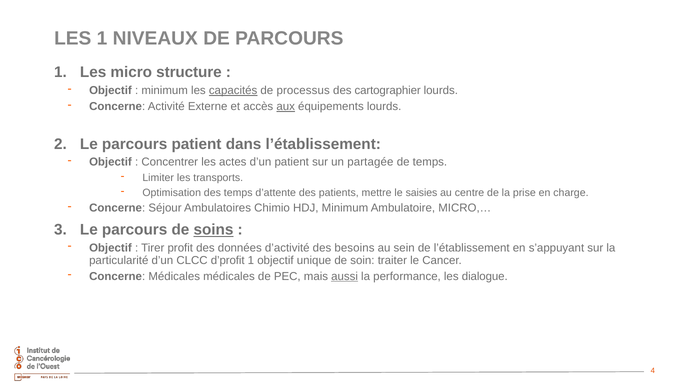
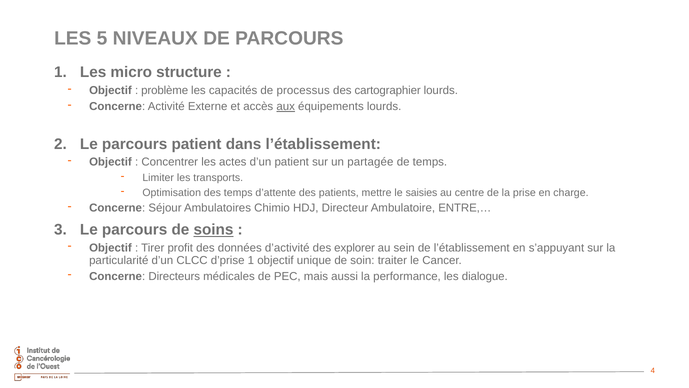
LES 1: 1 -> 5 (102, 38)
minimum: minimum -> problème (165, 90)
capacités underline: present -> none (233, 90)
HDJ Minimum: Minimum -> Directeur (345, 208)
MICRO,…: MICRO,… -> ENTRE,… (465, 208)
besoins: besoins -> explorer (355, 248)
d’profit: d’profit -> d’prise (228, 260)
Concerne Médicales: Médicales -> Directeurs (174, 276)
aussi underline: present -> none (345, 276)
